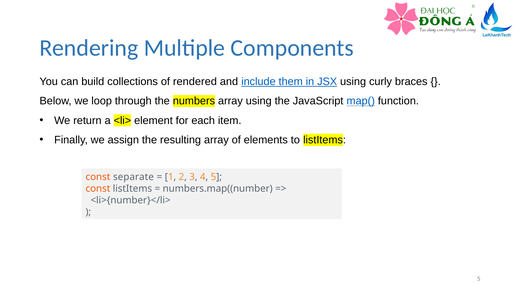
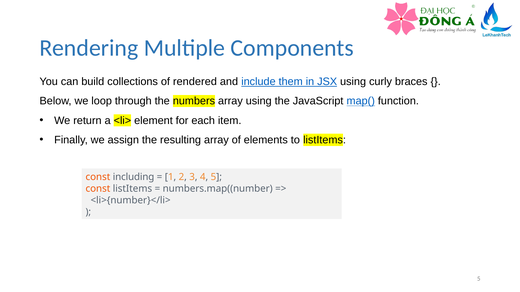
separate: separate -> including (134, 177)
